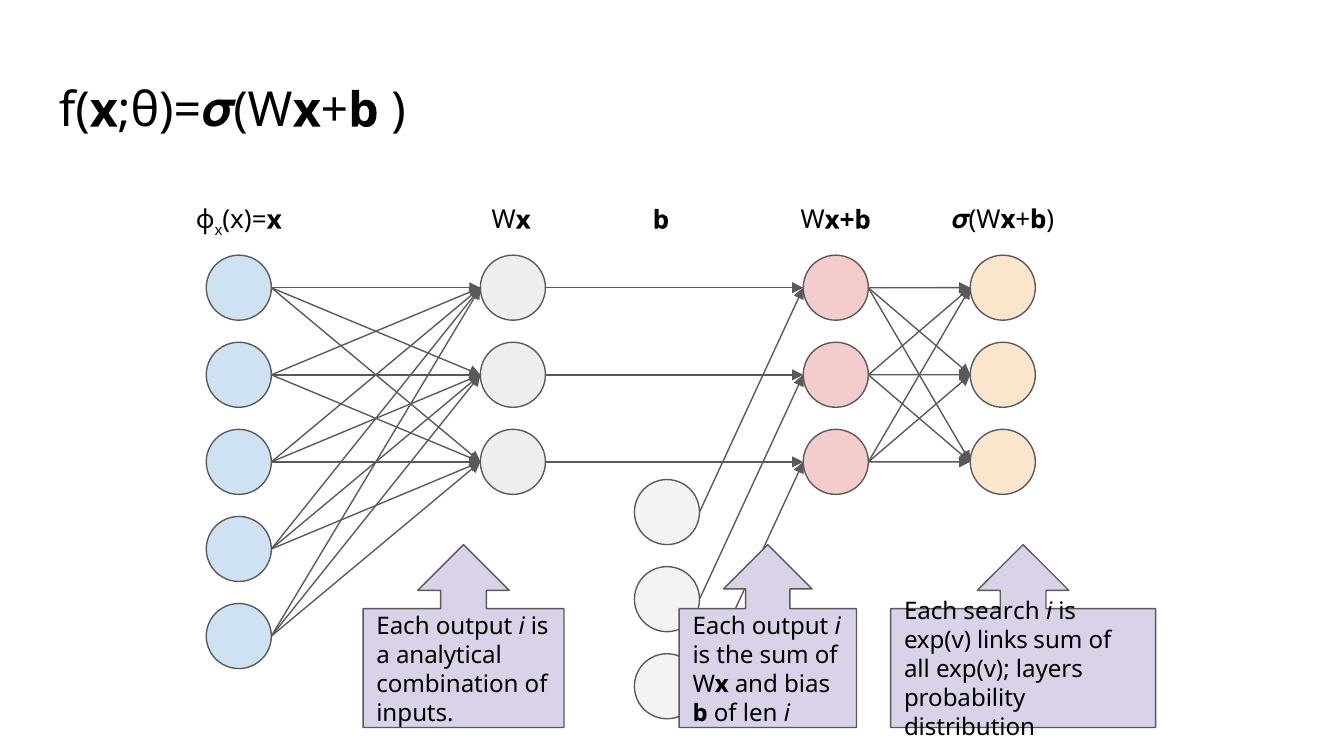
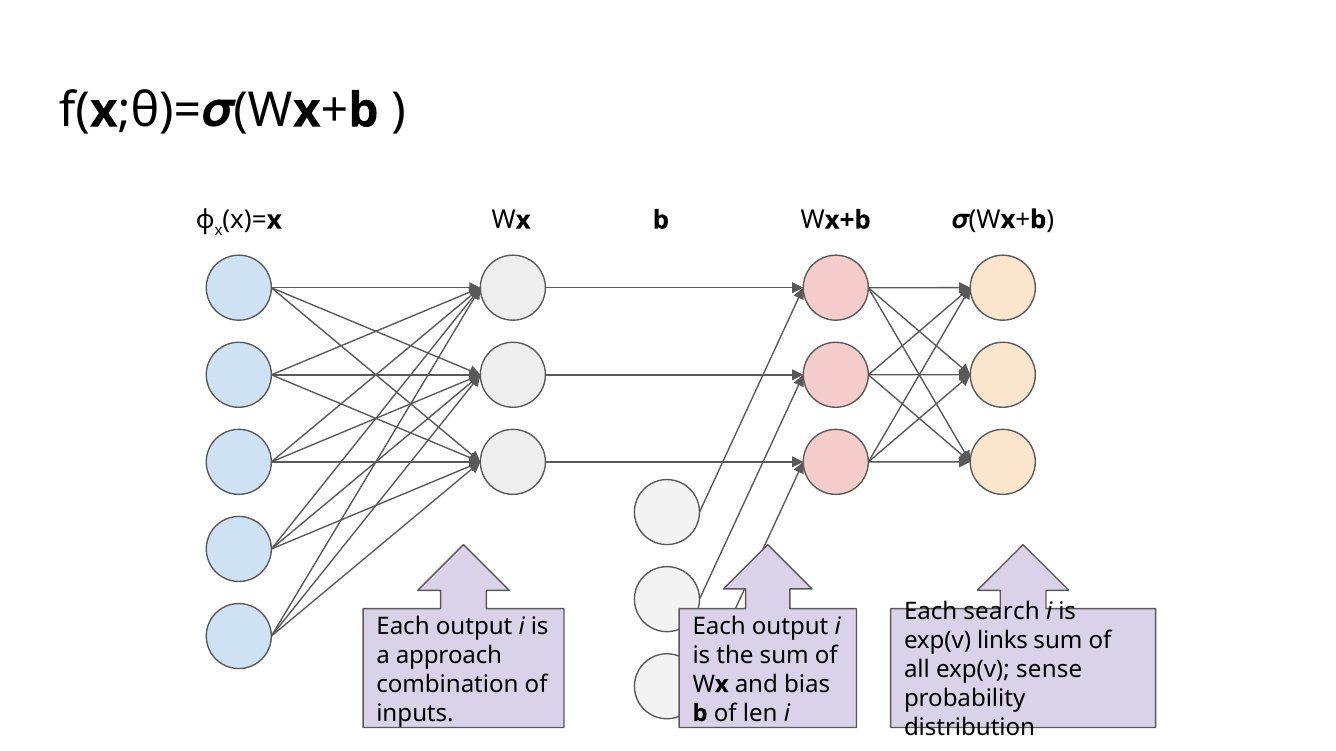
analytical: analytical -> approach (449, 656)
layers: layers -> sense (1049, 670)
